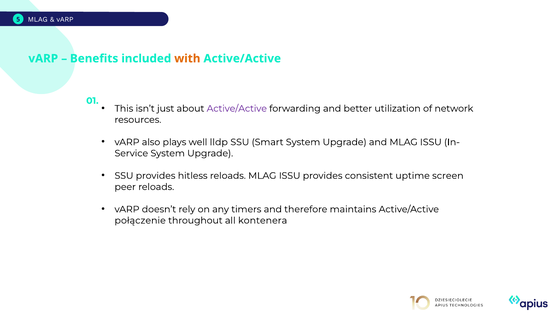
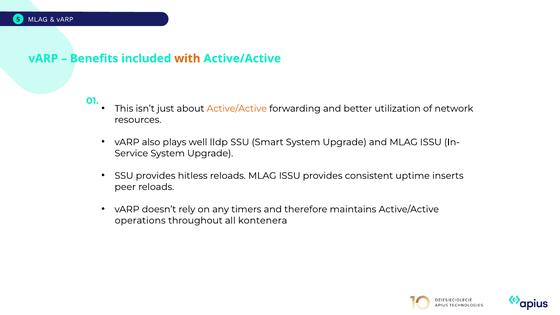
Active/Active colour: purple -> orange (237, 109)
screen: screen -> inserts (448, 176)
połączenie: połączenie -> operations (140, 220)
